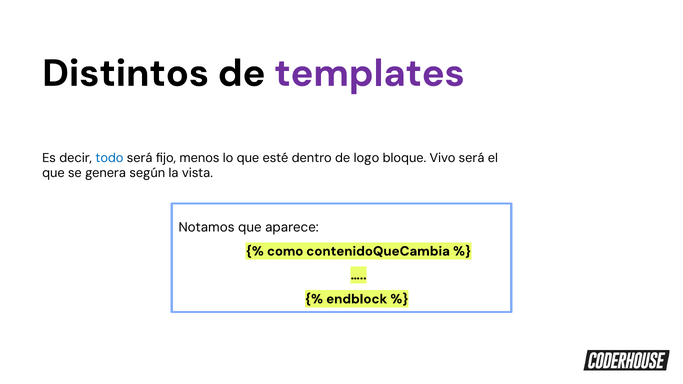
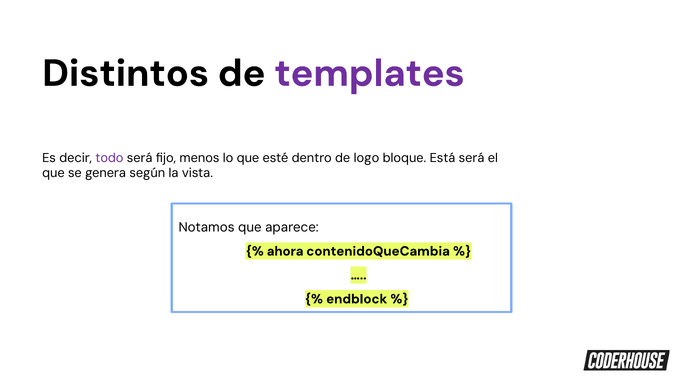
todo colour: blue -> purple (109, 158)
Vivo: Vivo -> Está (443, 158)
como: como -> ahora (285, 251)
